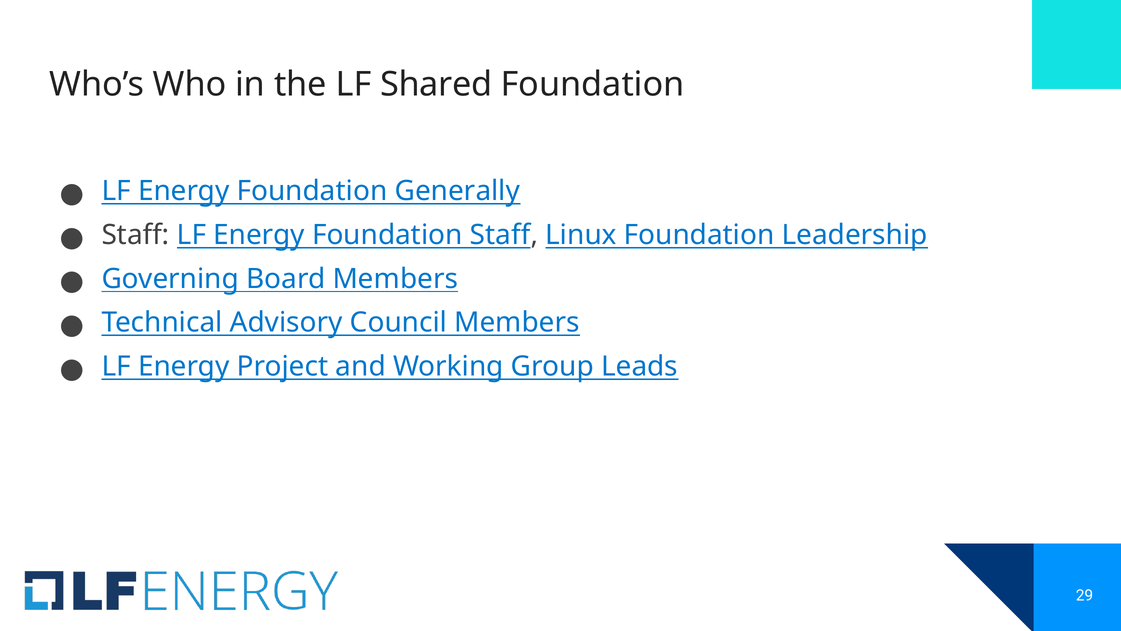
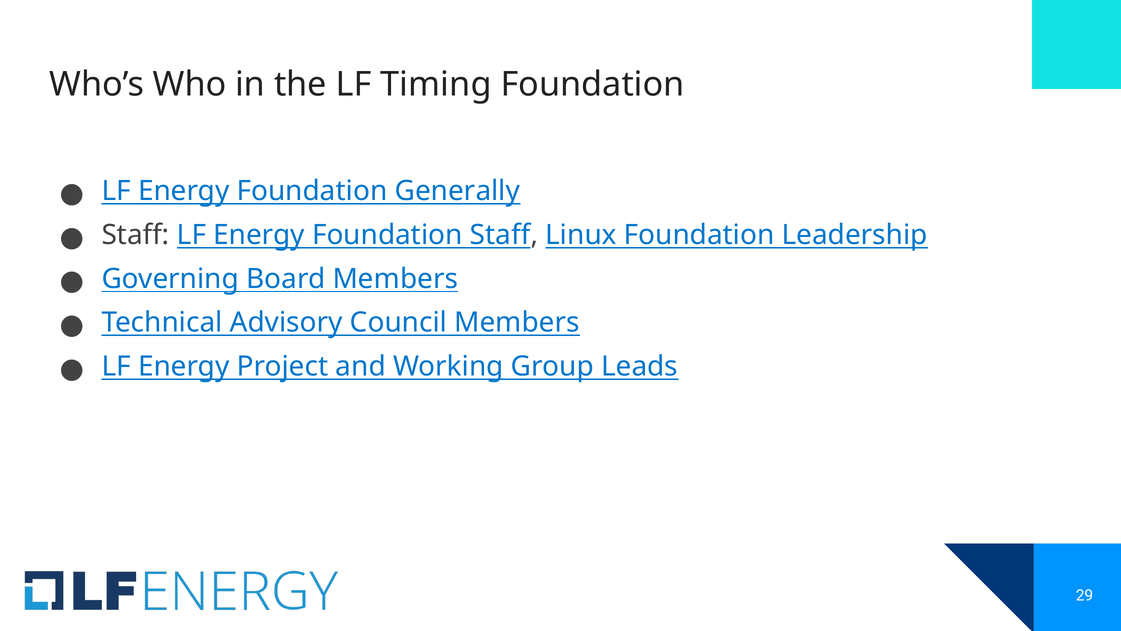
Shared: Shared -> Timing (436, 84)
